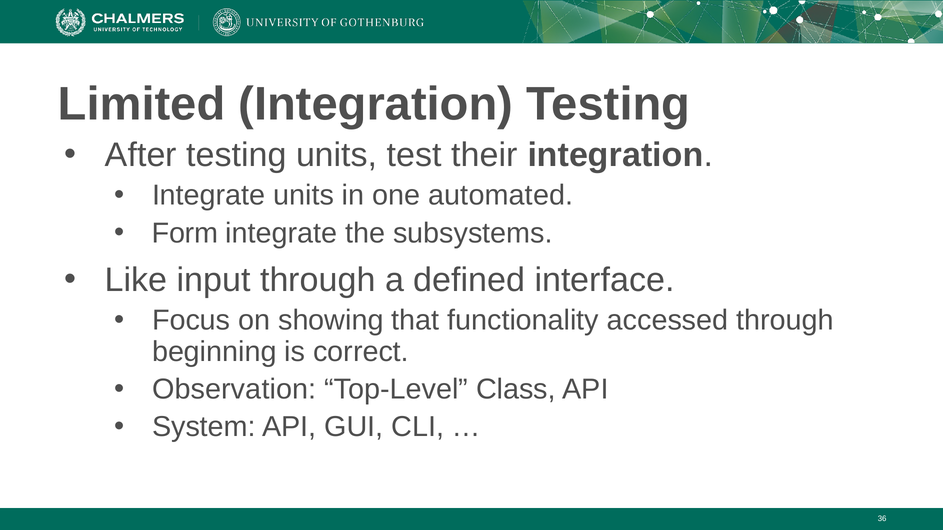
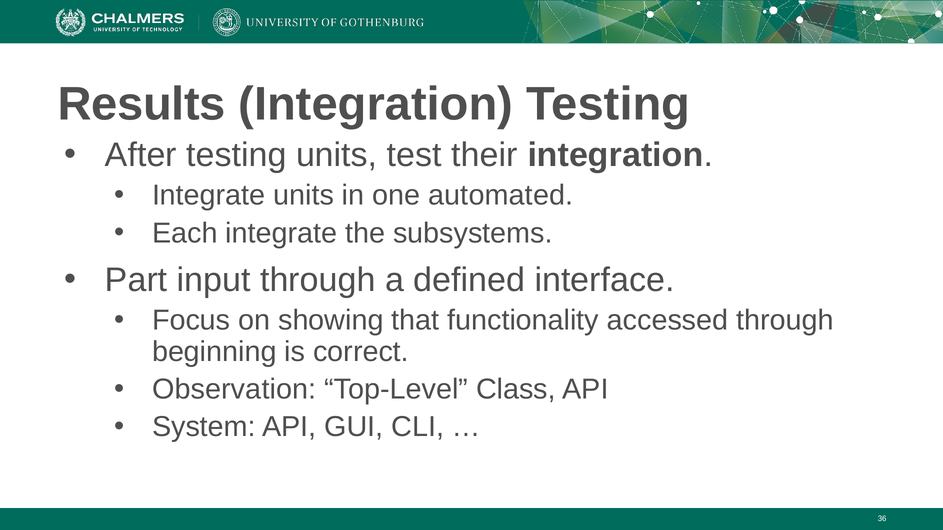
Limited: Limited -> Results (142, 104)
Form: Form -> Each (185, 233)
Like: Like -> Part (136, 280)
